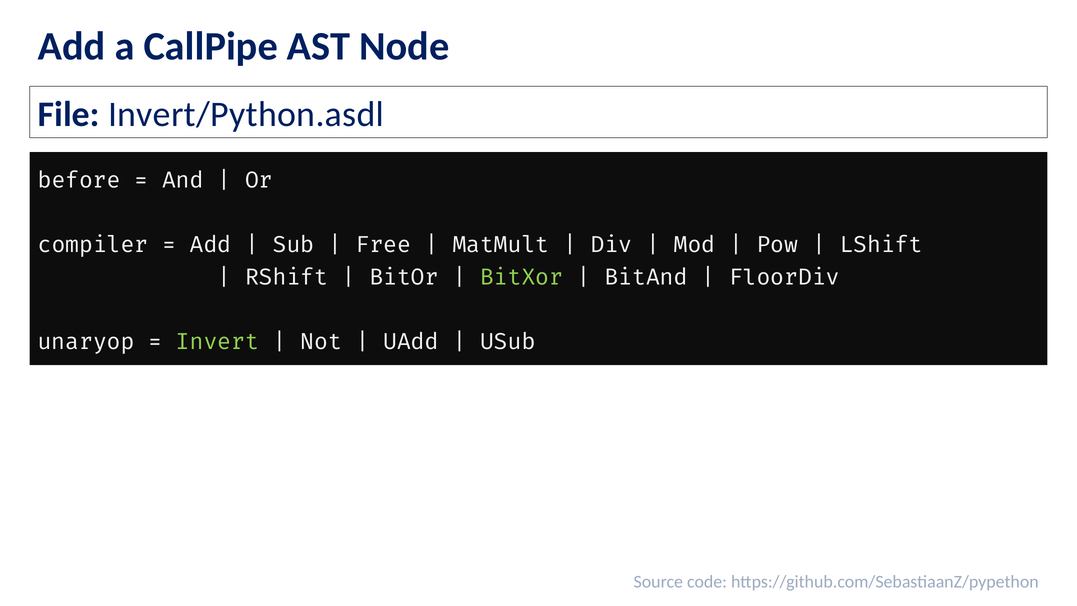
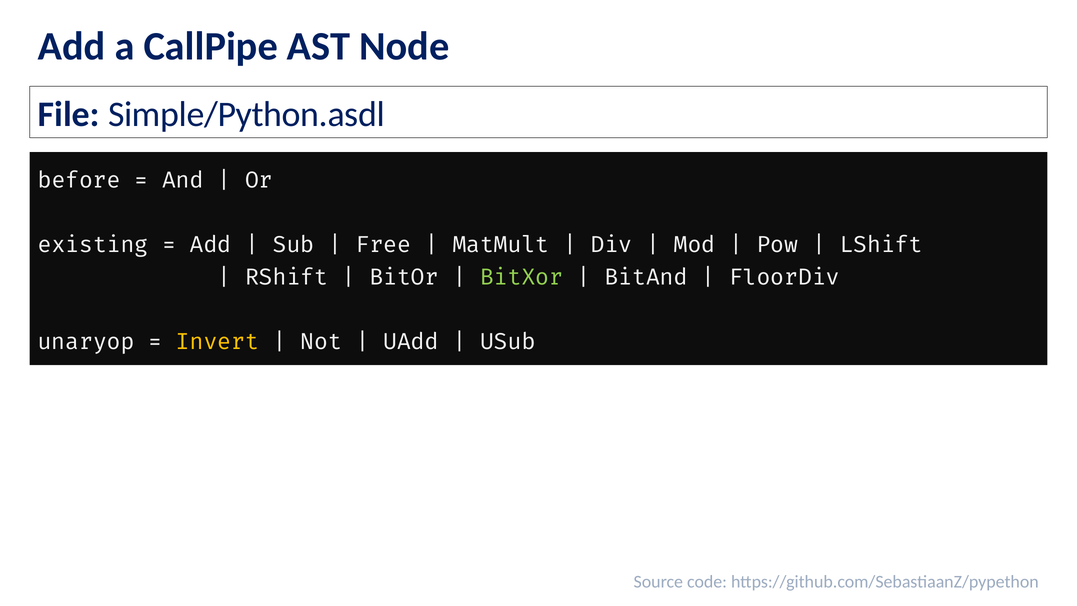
Invert/Python.asdl: Invert/Python.asdl -> Simple/Python.asdl (246, 114)
compiler: compiler -> existing (93, 245)
Invert colour: light green -> yellow (217, 342)
